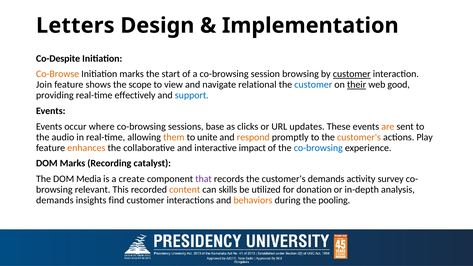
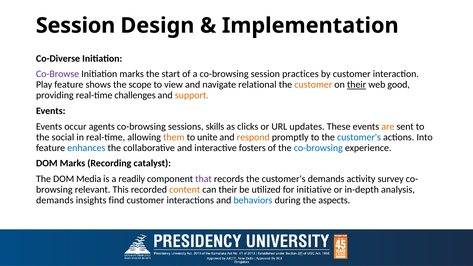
Letters: Letters -> Session (76, 26)
Co-Despite: Co-Despite -> Co-Diverse (58, 58)
Co-Browse colour: orange -> purple (58, 74)
session browsing: browsing -> practices (300, 74)
customer underline: present -> none (352, 74)
Join: Join -> Play (44, 85)
customer colour: blue -> orange (313, 85)
effectively: effectively -> challenges (135, 95)
support colour: blue -> orange (192, 95)
where: where -> agents (102, 127)
base: base -> skills (215, 127)
audio: audio -> social (63, 137)
customer's colour: orange -> blue (359, 137)
Play: Play -> Into (425, 137)
enhances colour: orange -> blue (86, 148)
impact: impact -> fosters (252, 148)
create: create -> readily (132, 179)
can skills: skills -> their (228, 190)
donation: donation -> initiative (314, 190)
behaviors colour: orange -> blue (253, 200)
pooling: pooling -> aspects (334, 200)
